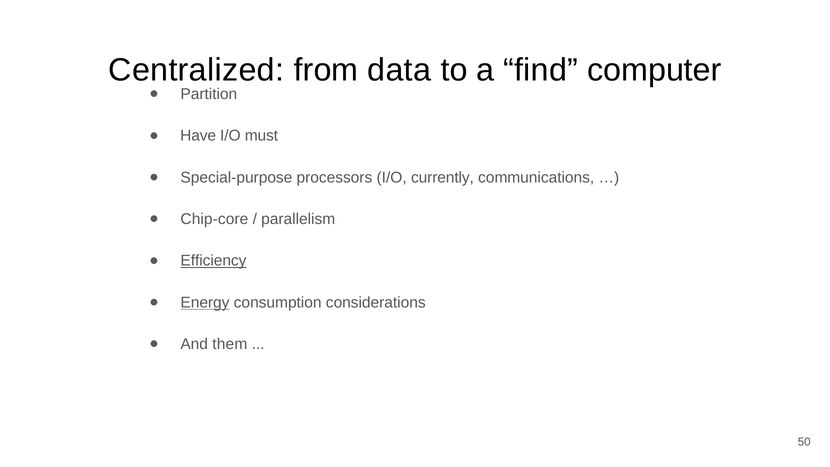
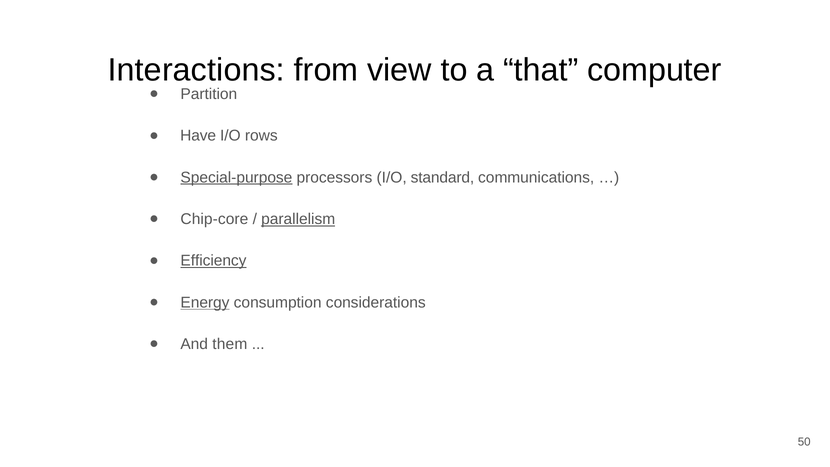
Centralized: Centralized -> Interactions (196, 70)
data: data -> view (399, 70)
find: find -> that (541, 70)
must: must -> rows (261, 136)
Special-purpose underline: none -> present (236, 177)
currently: currently -> standard (442, 177)
parallelism underline: none -> present (298, 219)
